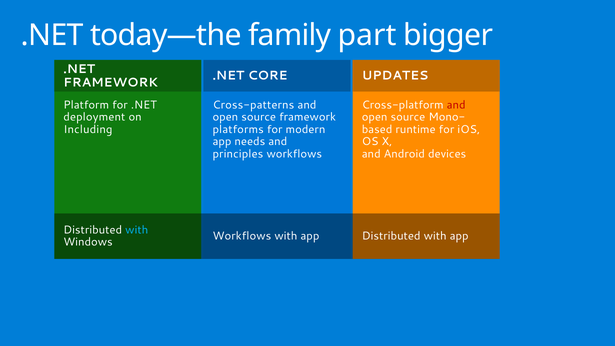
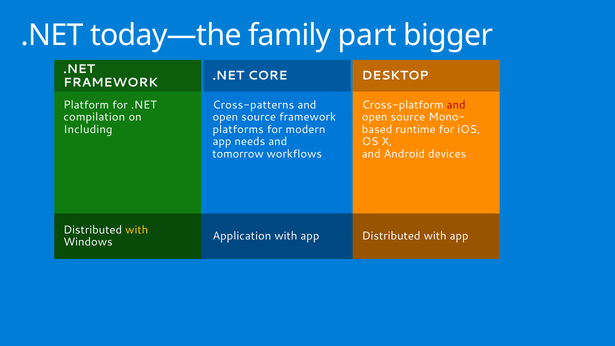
UPDATES: UPDATES -> DESKTOP (395, 76)
deployment: deployment -> compilation (94, 117)
principles: principles -> tomorrow (238, 154)
with colour: light blue -> yellow (137, 230)
Workflows: Workflows -> Application (242, 236)
